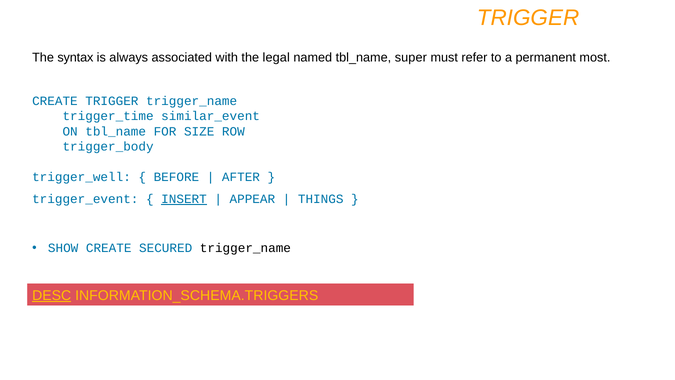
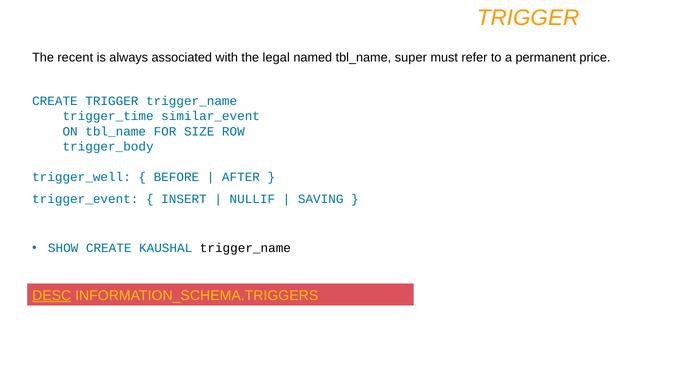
syntax: syntax -> recent (75, 57)
most: most -> price (595, 57)
INSERT underline: present -> none (184, 199)
APPEAR: APPEAR -> NULLIF (252, 199)
THINGS: THINGS -> SAVING (321, 199)
SECURED: SECURED -> KAUSHAL (166, 248)
